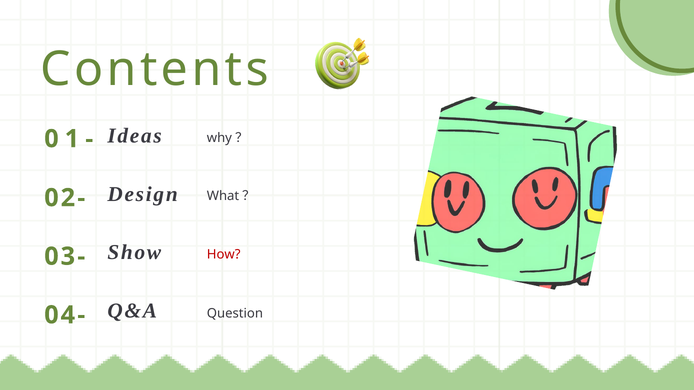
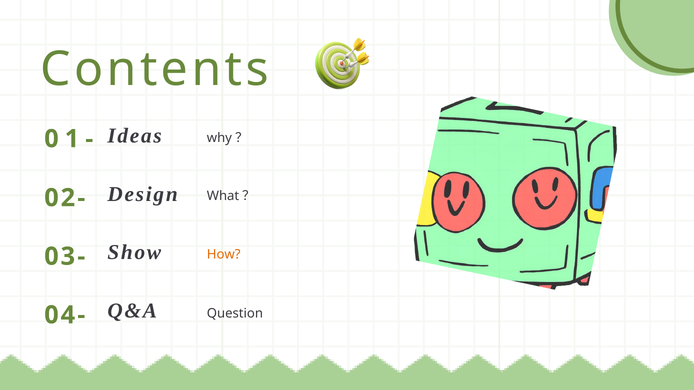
How colour: red -> orange (224, 255)
